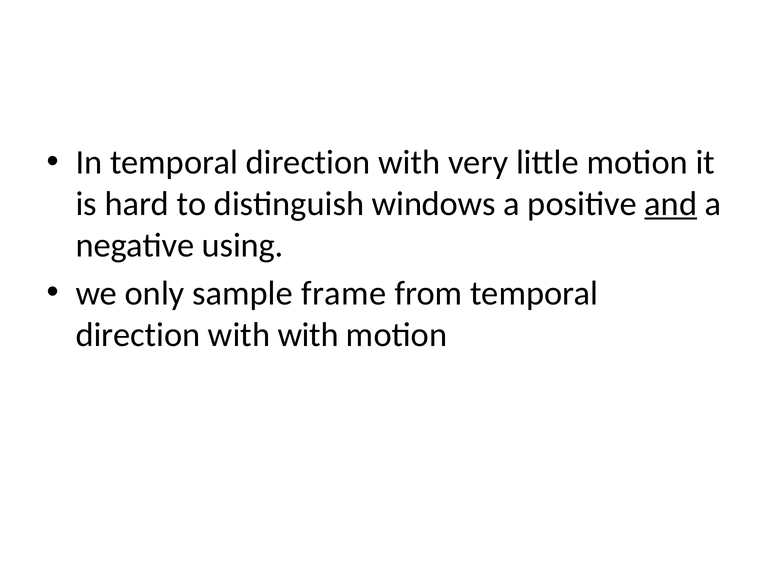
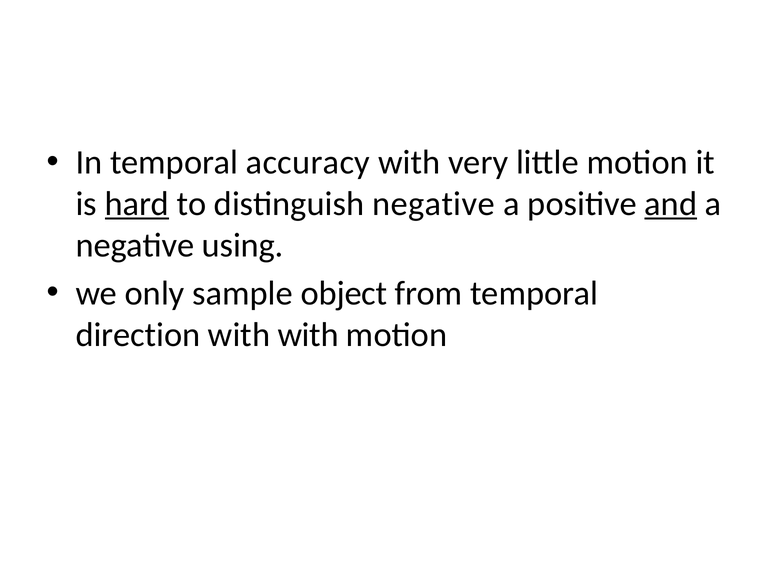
In temporal direction: direction -> accuracy (308, 163)
hard underline: none -> present (137, 204)
distinguish windows: windows -> negative (433, 204)
frame: frame -> object (344, 294)
